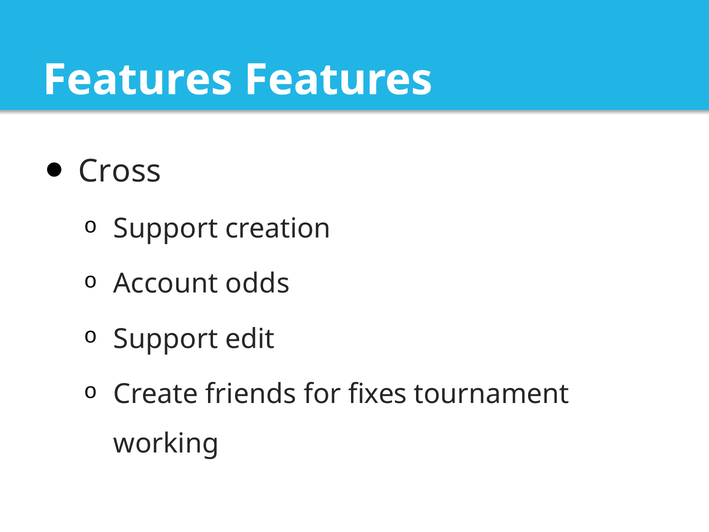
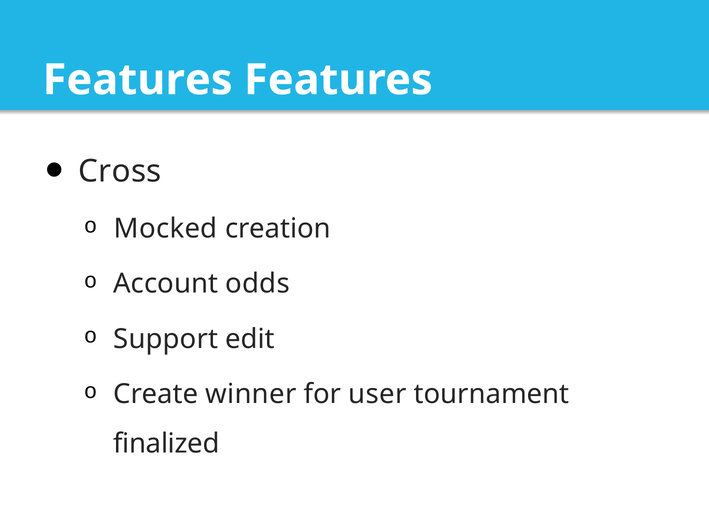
Support: Support -> Mocked (166, 228)
friends: friends -> winner (251, 394)
fixes: fixes -> user (377, 394)
working: working -> finalized (166, 444)
